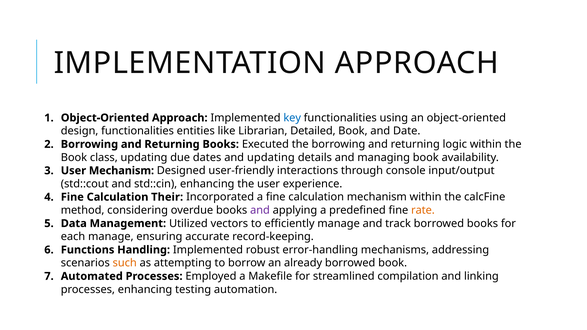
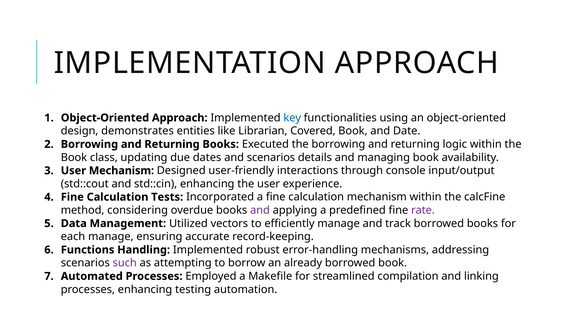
design functionalities: functionalities -> demonstrates (138, 131)
Detailed: Detailed -> Covered (313, 131)
and updating: updating -> scenarios (271, 158)
Their: Their -> Tests (167, 197)
rate colour: orange -> purple (423, 210)
such colour: orange -> purple (125, 263)
